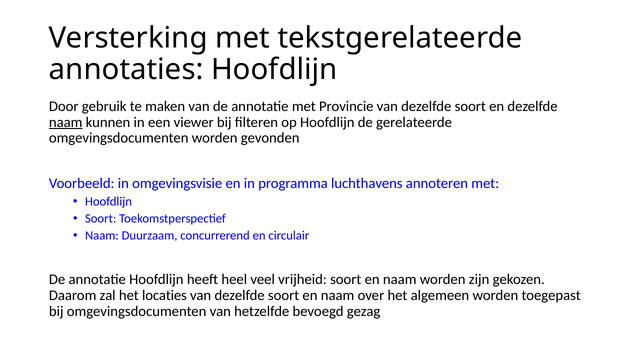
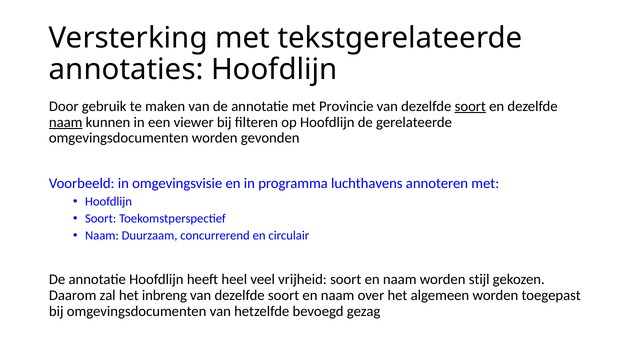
soort underline: none -> present (470, 106)
zijn: zijn -> stijl (479, 280)
locaties: locaties -> inbreng (164, 295)
